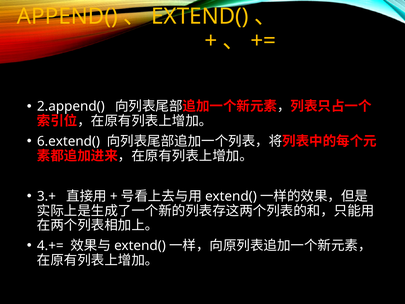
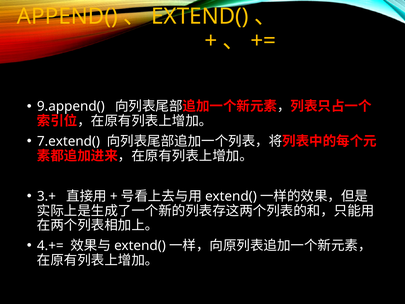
2.append(: 2.append( -> 9.append( (71, 106)
6.extend(: 6.extend( -> 7.extend( (68, 141)
